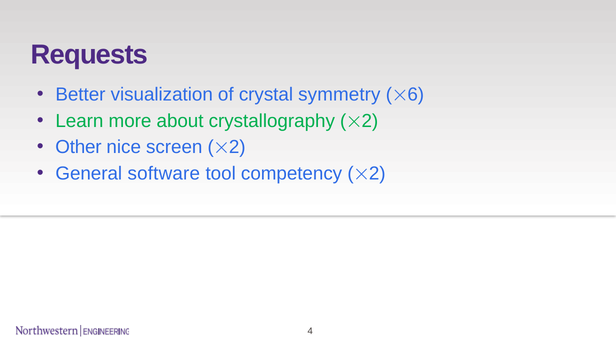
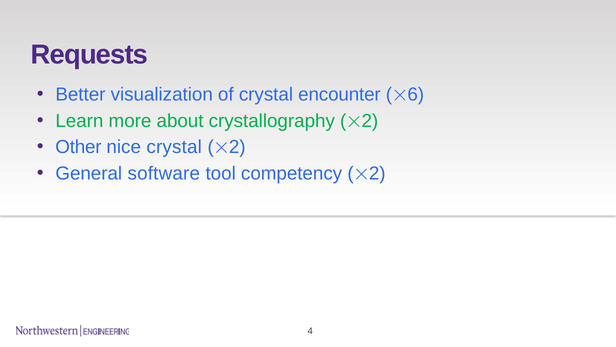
symmetry: symmetry -> encounter (339, 94)
nice screen: screen -> crystal (174, 147)
